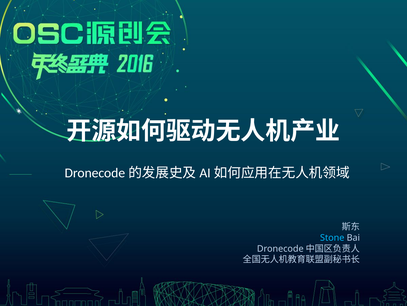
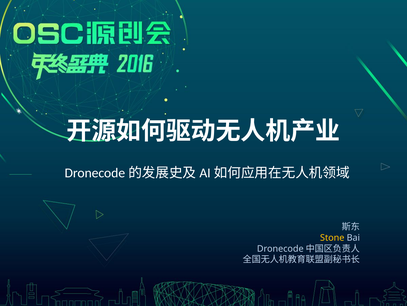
Stone colour: light blue -> yellow (332, 237)
